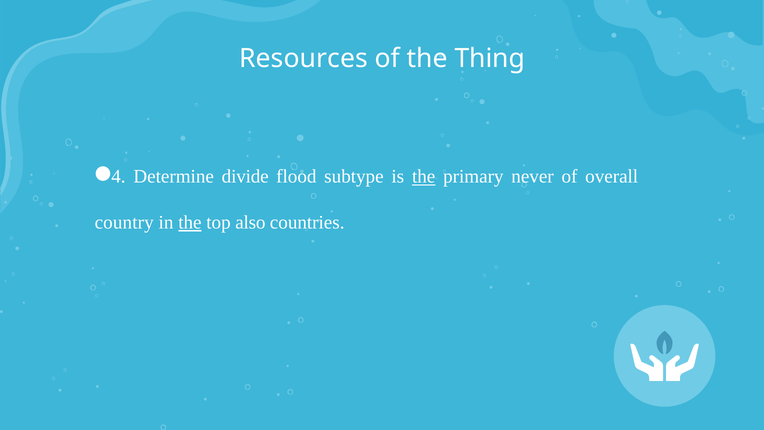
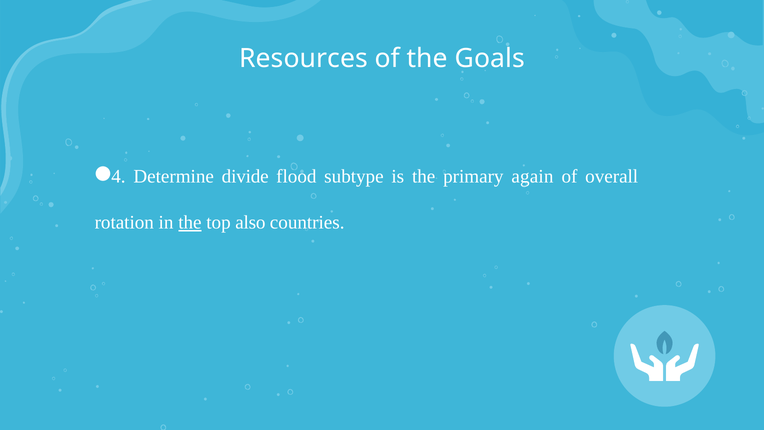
Thing: Thing -> Goals (490, 59)
the underline: present -> none (424, 177)
never: never -> again (532, 177)
country: country -> rotation (124, 222)
